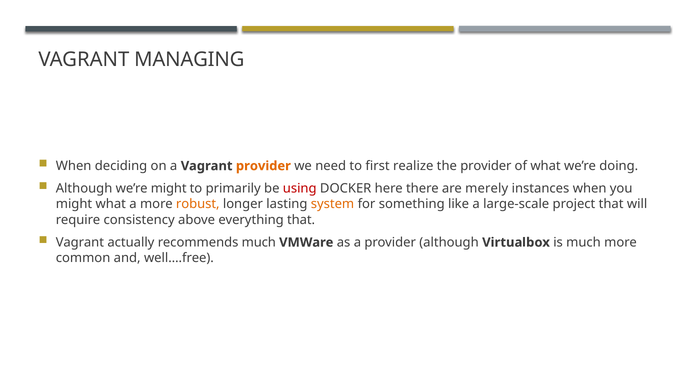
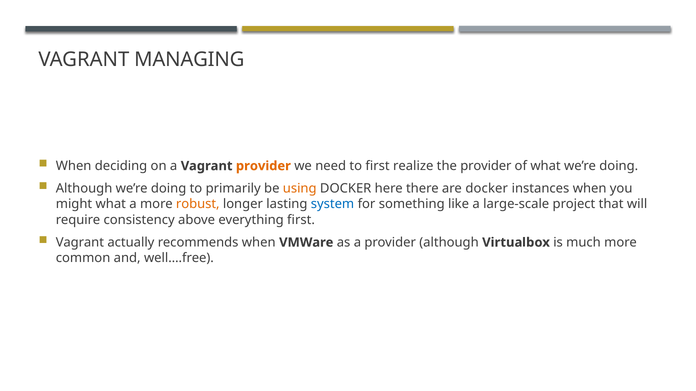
Although we’re might: might -> doing (169, 189)
using colour: red -> orange (300, 189)
are merely: merely -> docker (487, 189)
system colour: orange -> blue (332, 204)
everything that: that -> first (301, 220)
recommends much: much -> when (259, 243)
